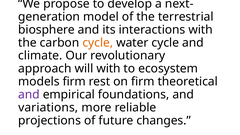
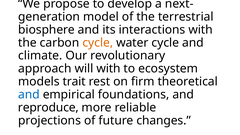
models firm: firm -> trait (74, 82)
and colour: purple -> blue (29, 95)
variations: variations -> reproduce (48, 107)
